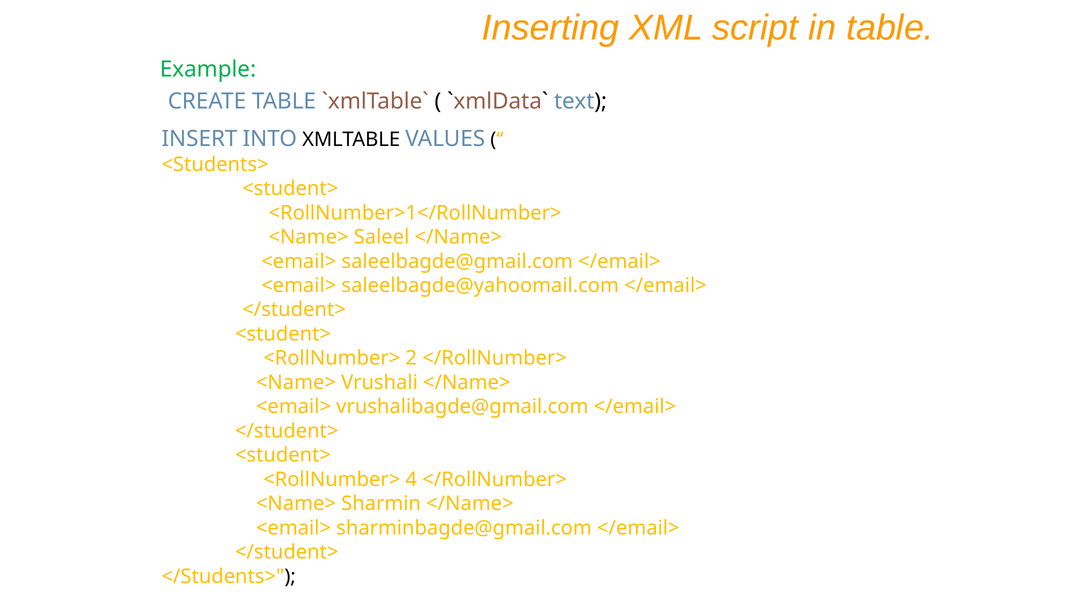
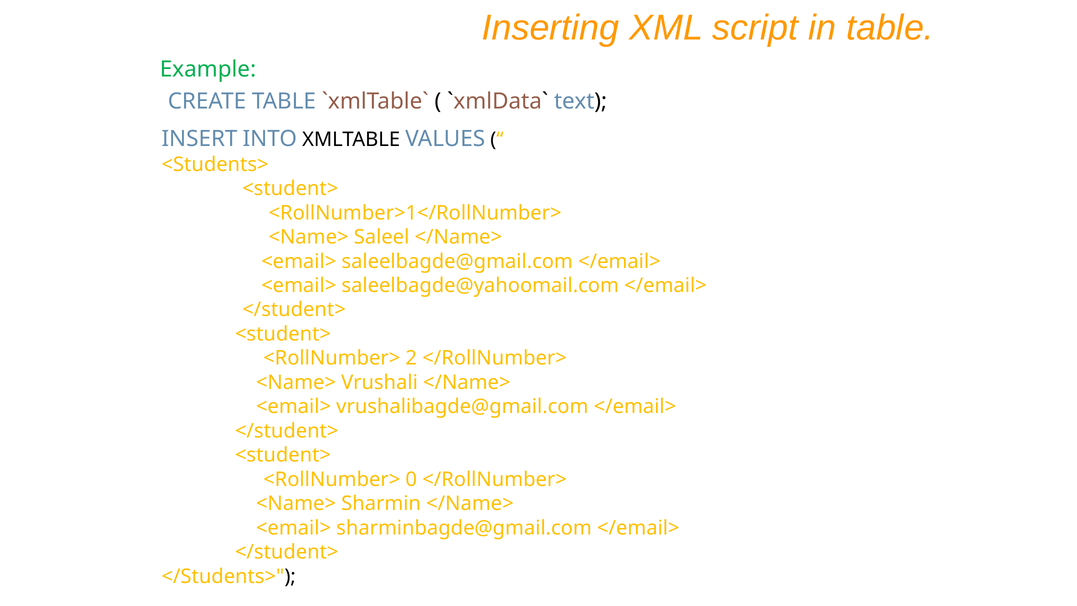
4: 4 -> 0 (411, 479)
